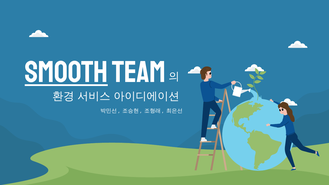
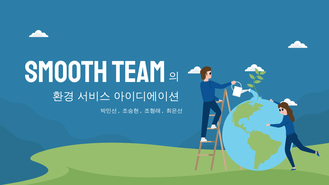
Smooth underline: present -> none (66, 72)
